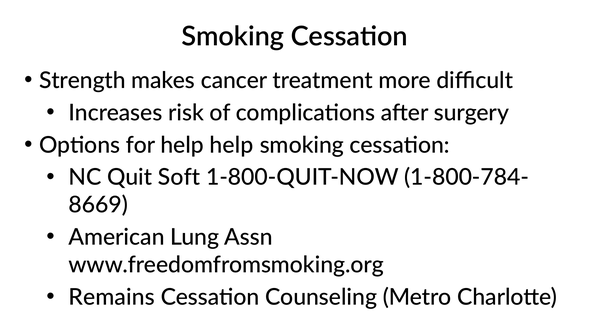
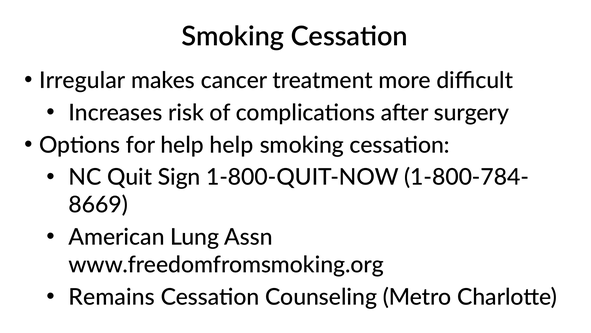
Strength: Strength -> Irregular (82, 80)
Soft: Soft -> Sign (179, 177)
